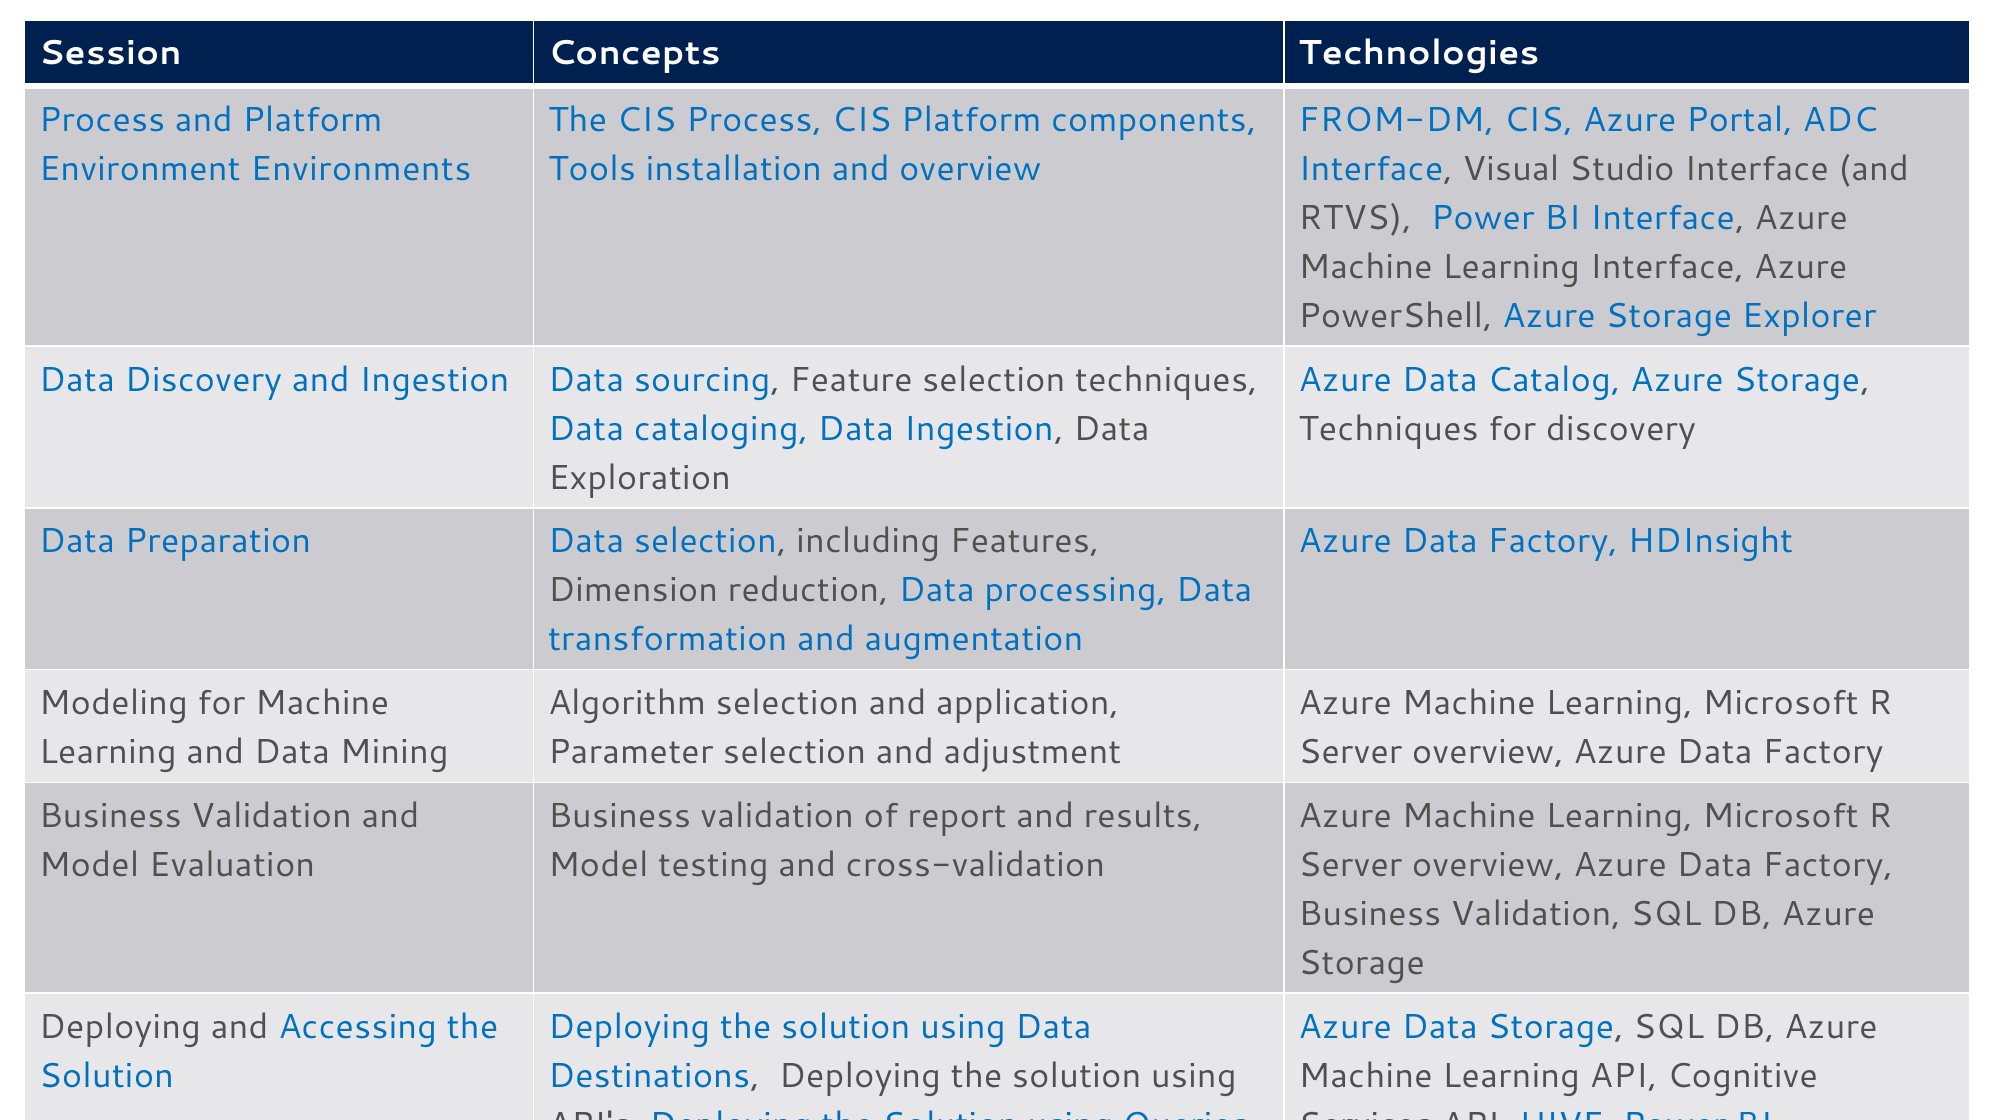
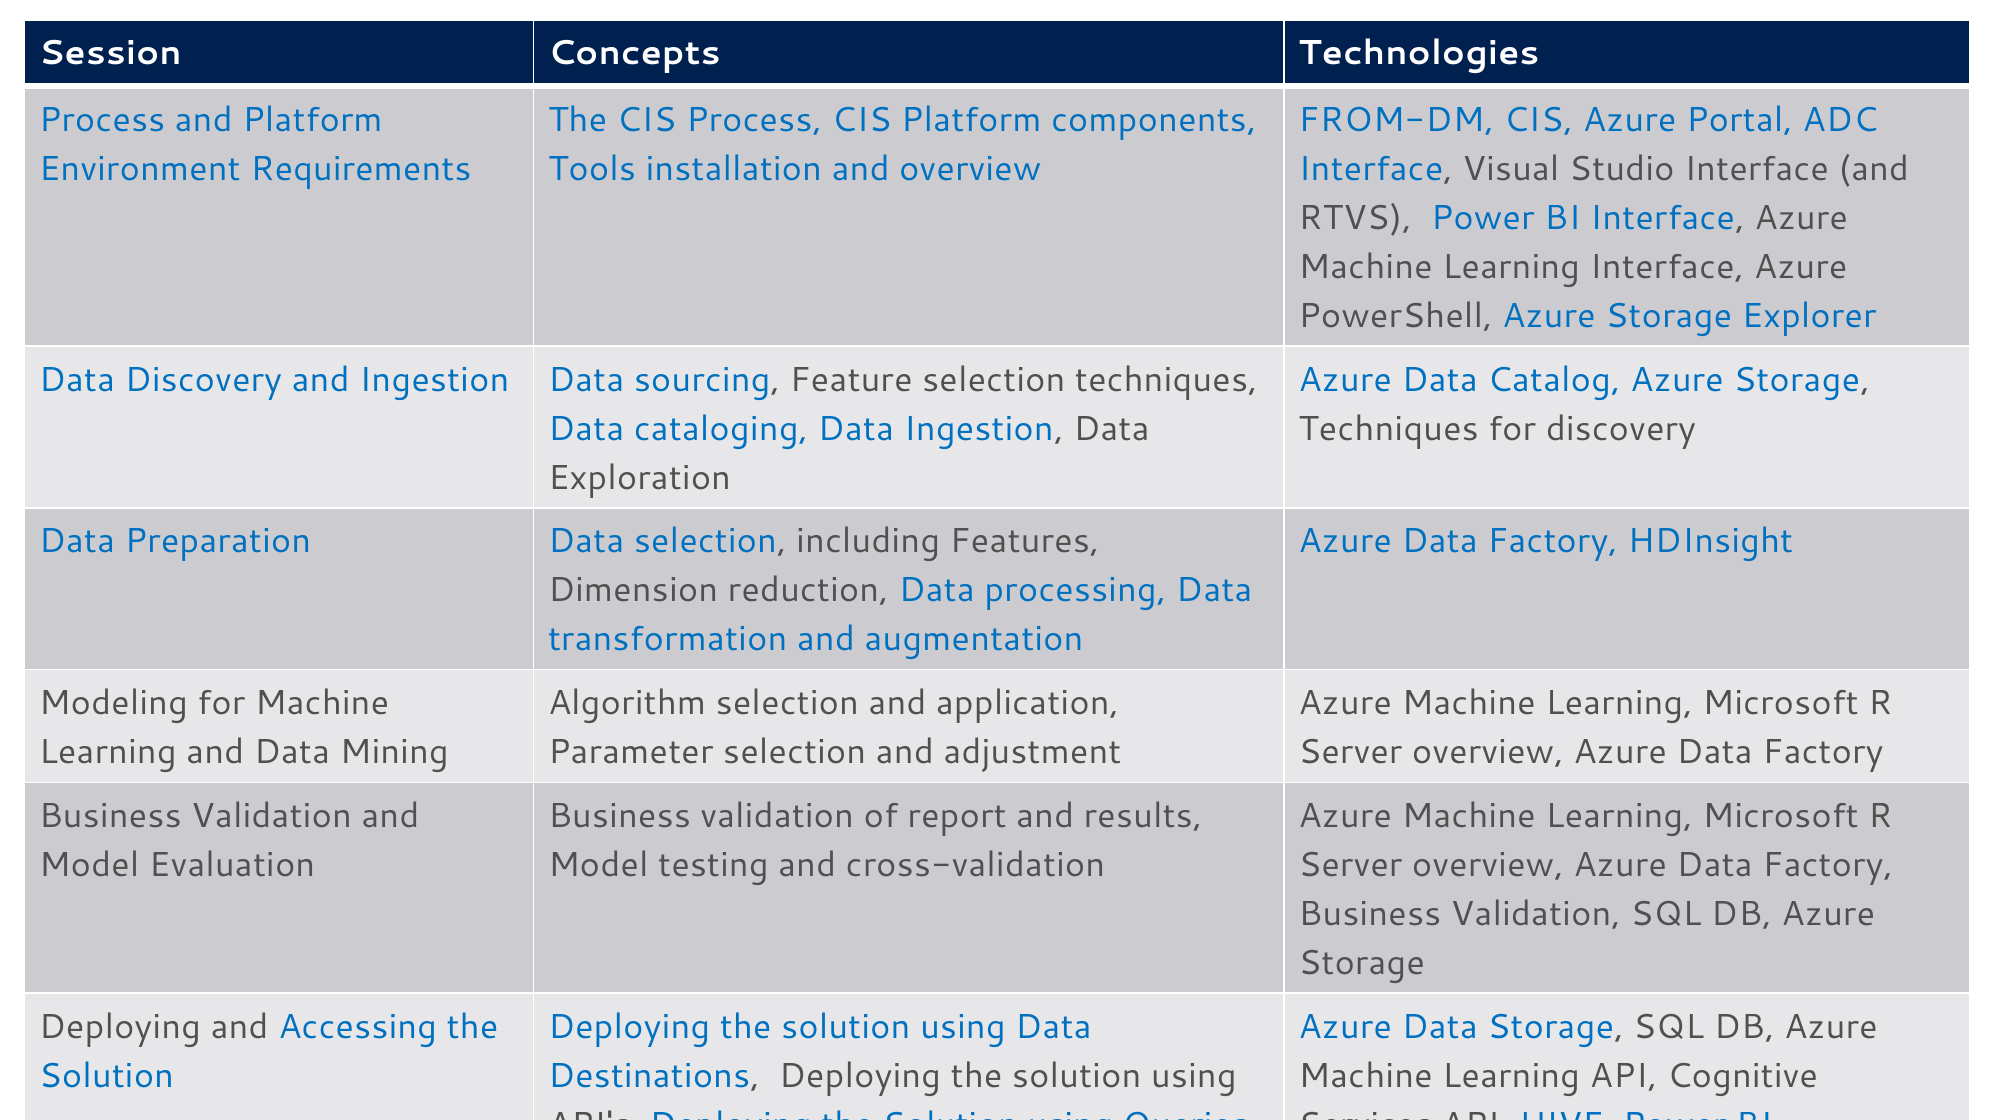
Environment Environments: Environments -> Requirements (361, 169)
